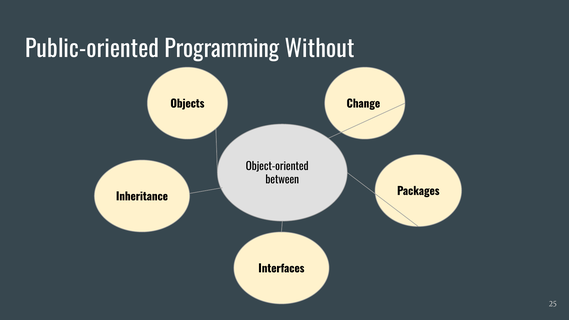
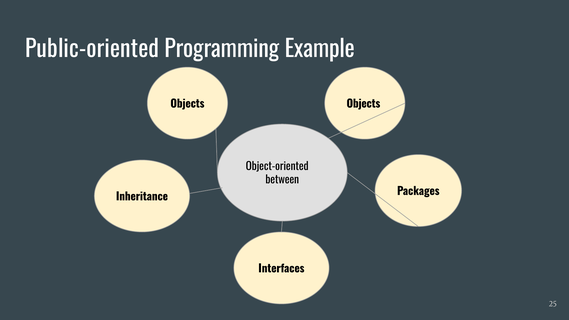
Without: Without -> Example (320, 49)
Change: Change -> Objects (363, 104)
